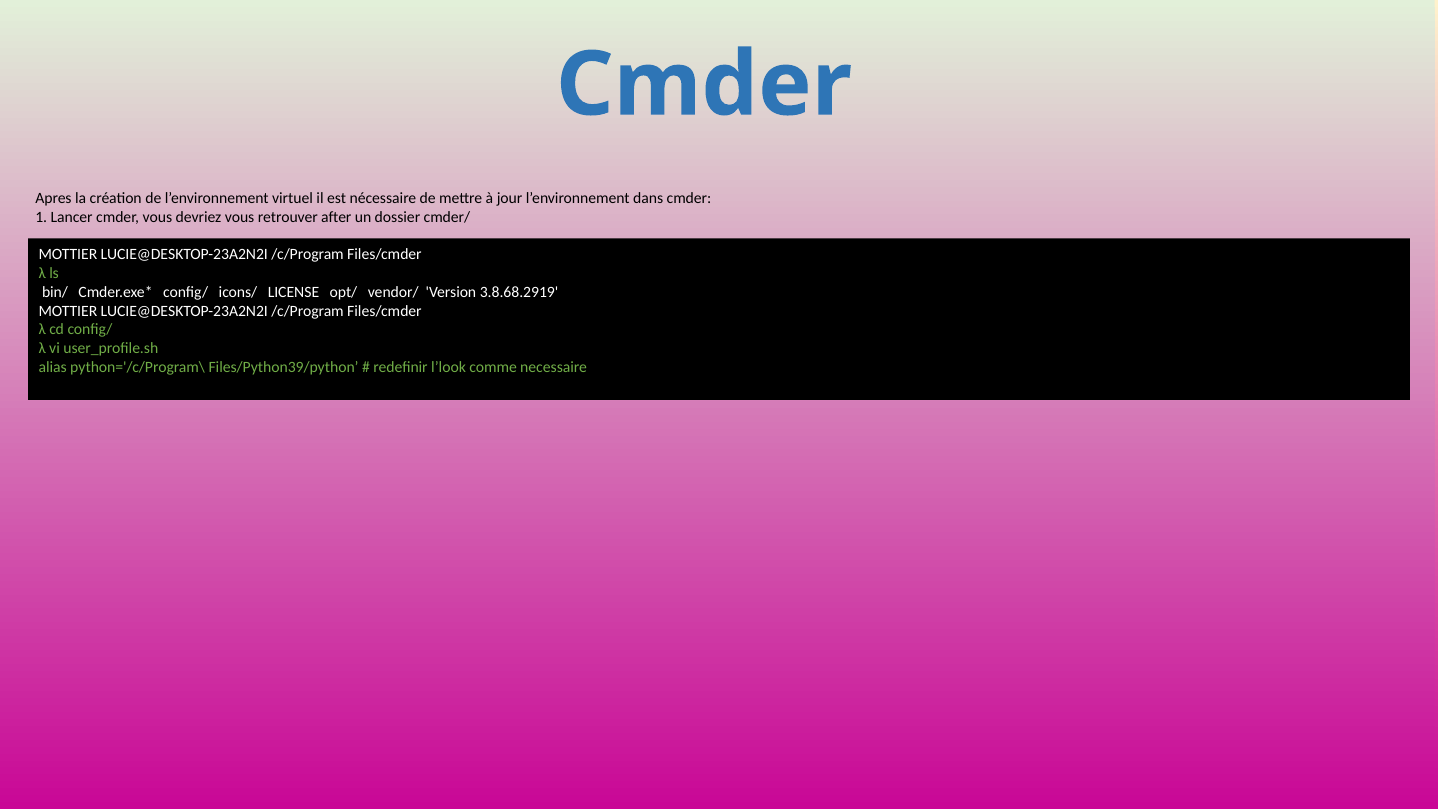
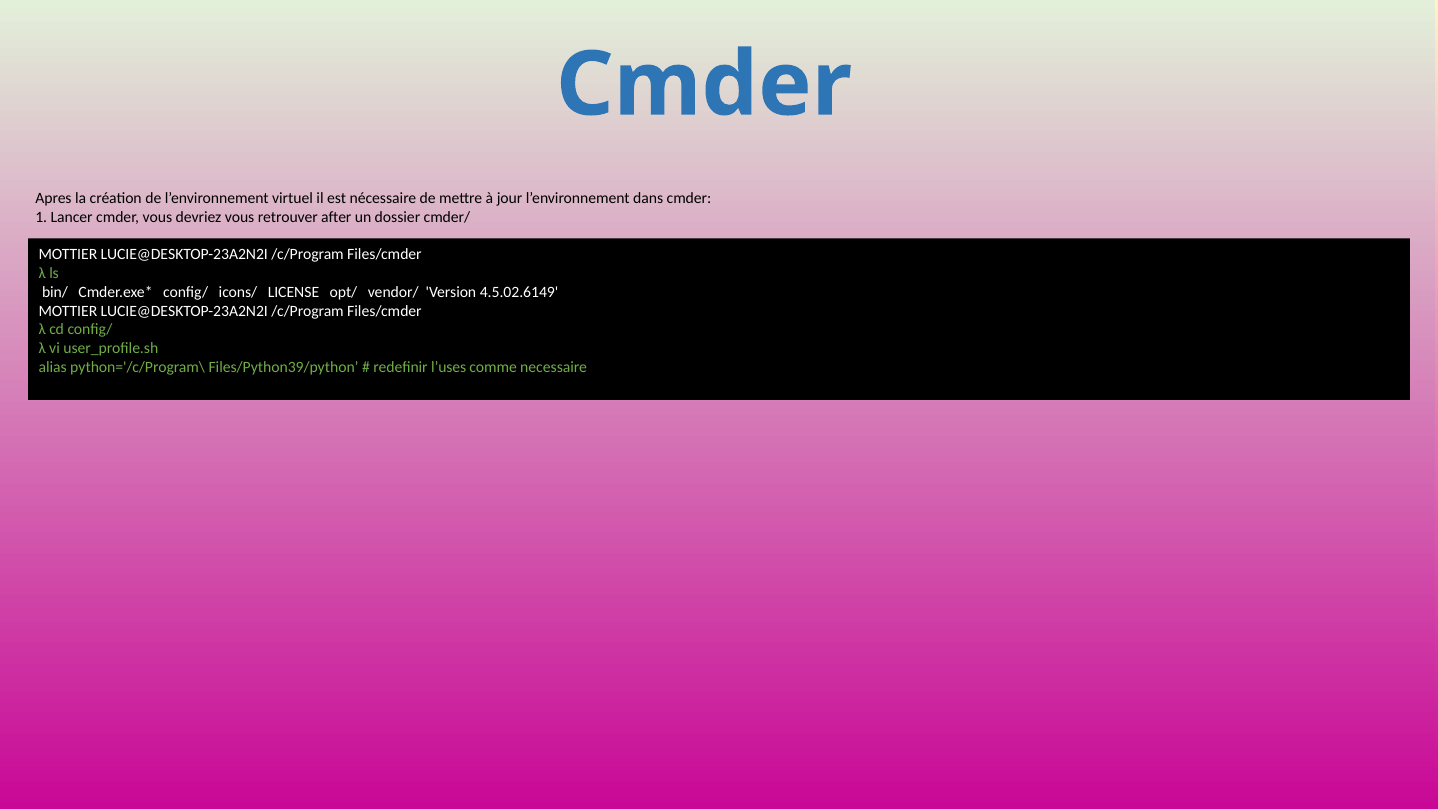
3.8.68.2919: 3.8.68.2919 -> 4.5.02.6149 (519, 292)
l’look: l’look -> l’uses (449, 367)
